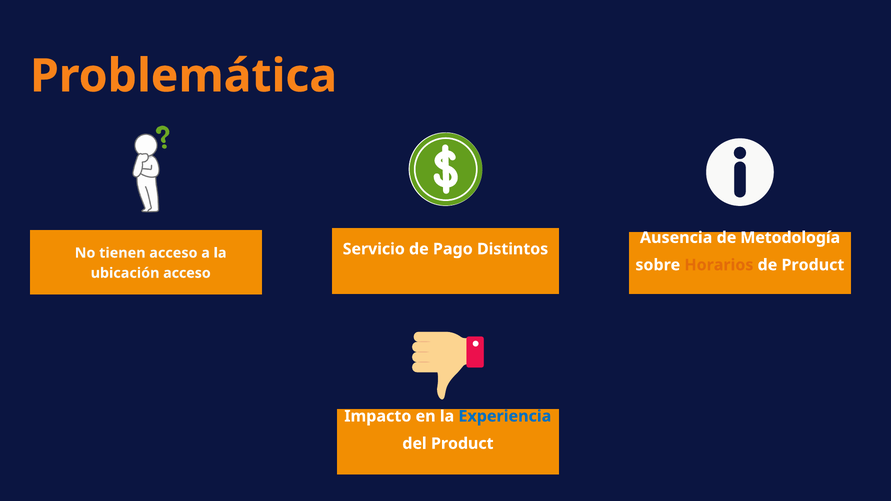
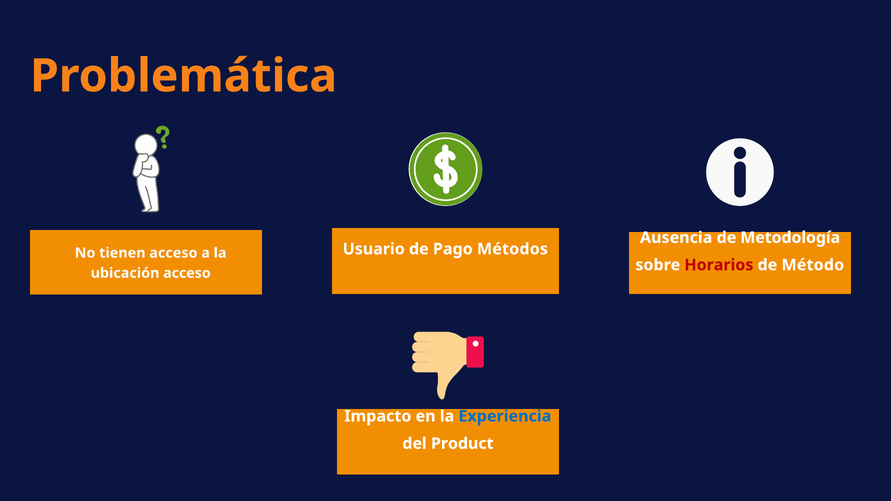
Servicio: Servicio -> Usuario (374, 249)
Distintos: Distintos -> Métodos (512, 249)
Horarios colour: orange -> red (719, 265)
de Product: Product -> Método (813, 265)
